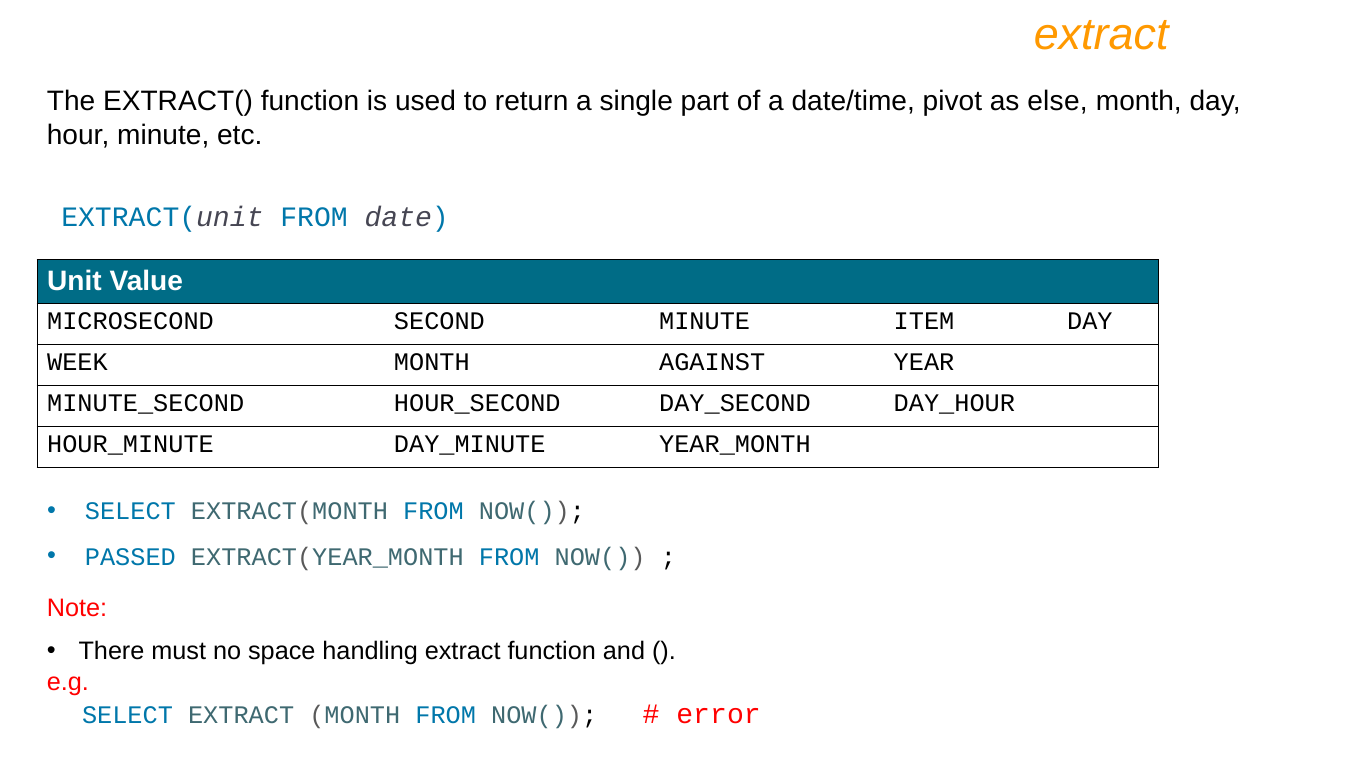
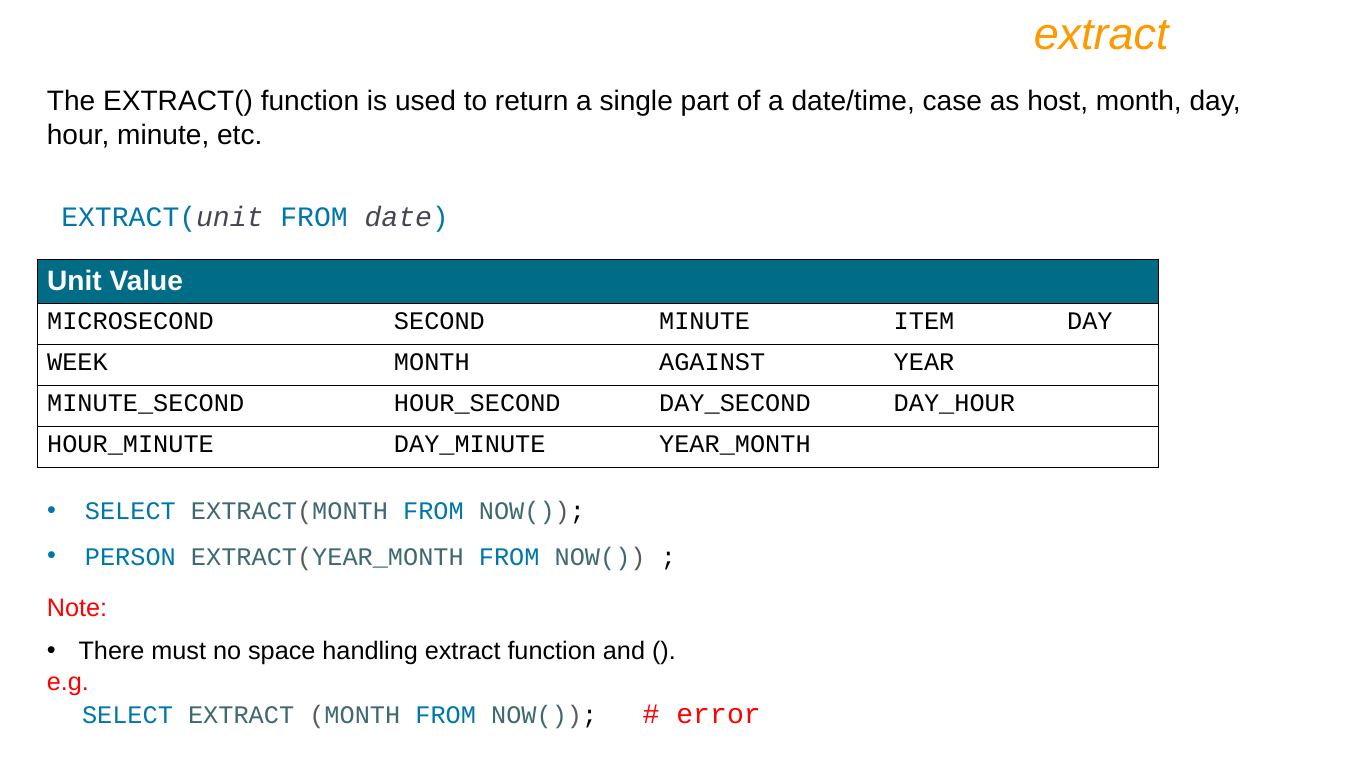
pivot: pivot -> case (952, 101)
else: else -> host (1058, 101)
PASSED: PASSED -> PERSON (130, 557)
